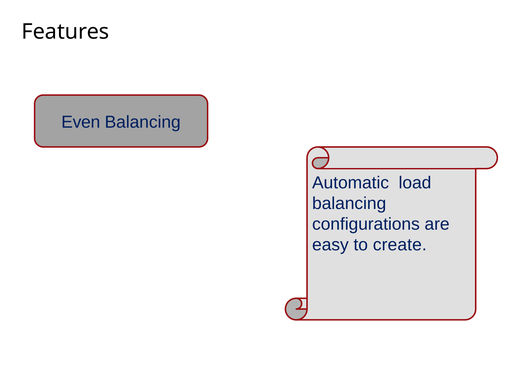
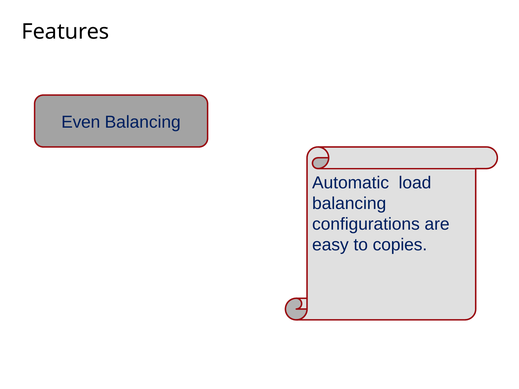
create: create -> copies (400, 245)
